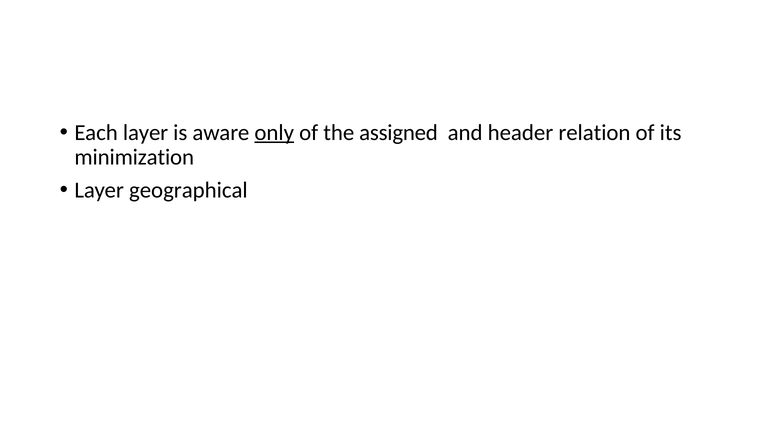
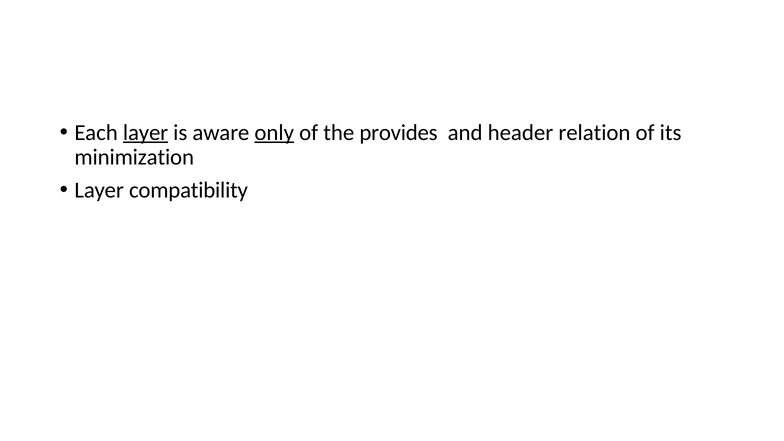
layer underline: none -> present (146, 133)
assigned: assigned -> provides (399, 133)
geographical: geographical -> compatibility (188, 190)
